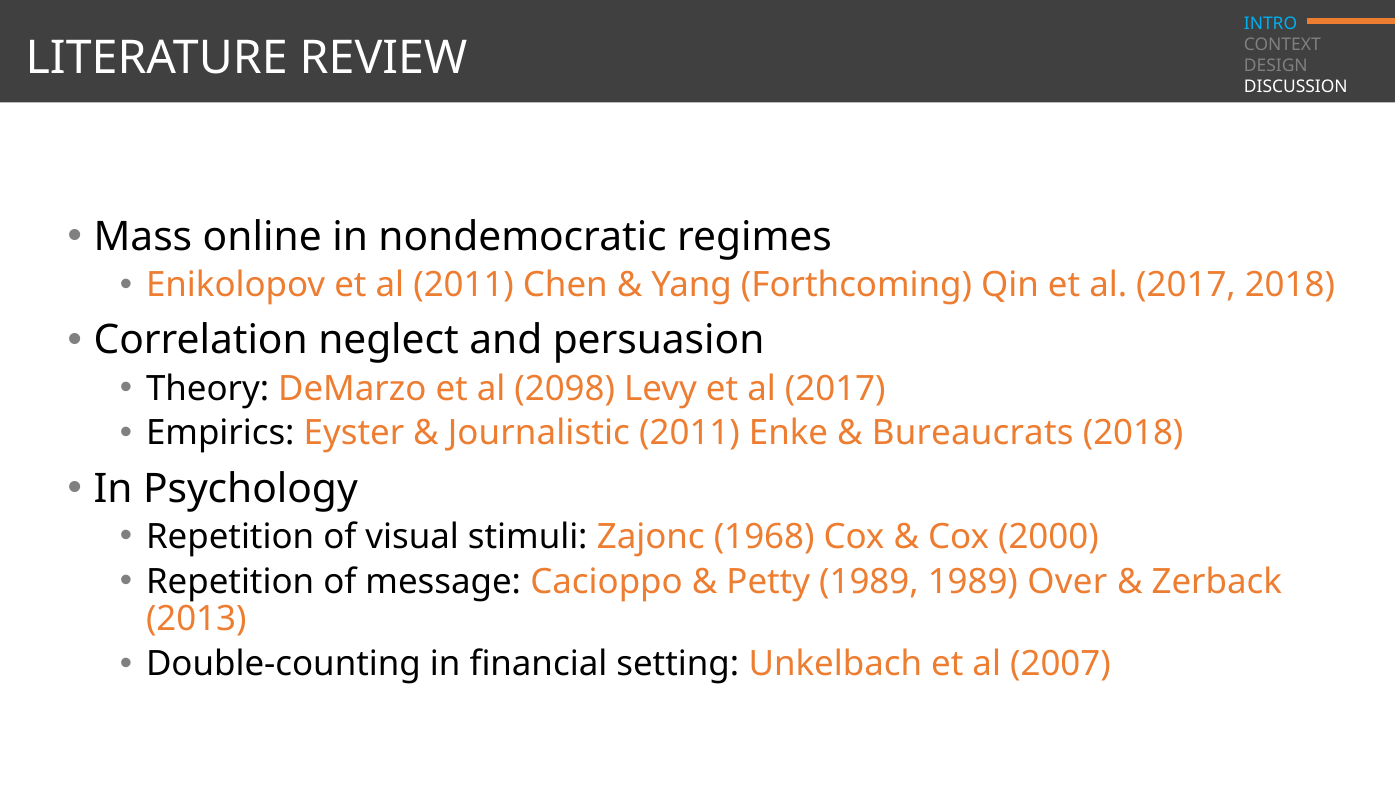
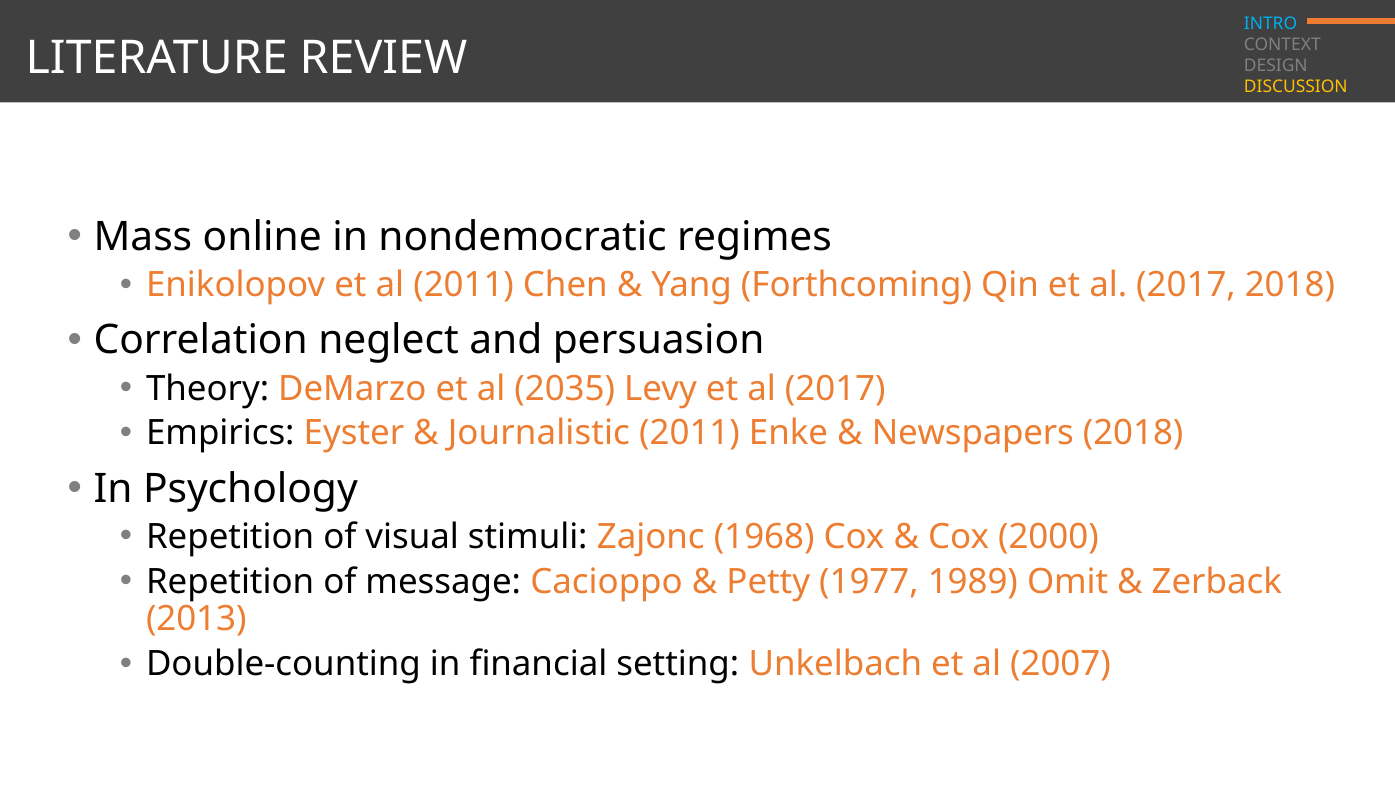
DISCUSSION colour: white -> yellow (1296, 87)
2098: 2098 -> 2035 (565, 388)
Bureaucrats: Bureaucrats -> Newspapers (973, 433)
Petty 1989: 1989 -> 1977 (869, 582)
Over: Over -> Omit (1068, 582)
